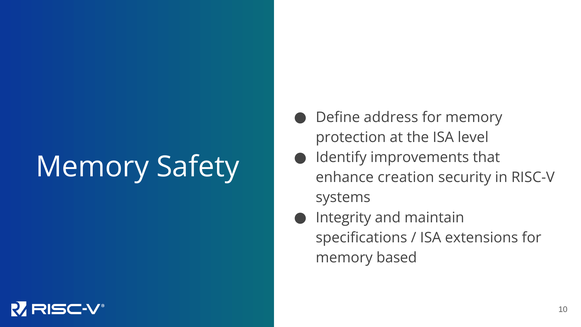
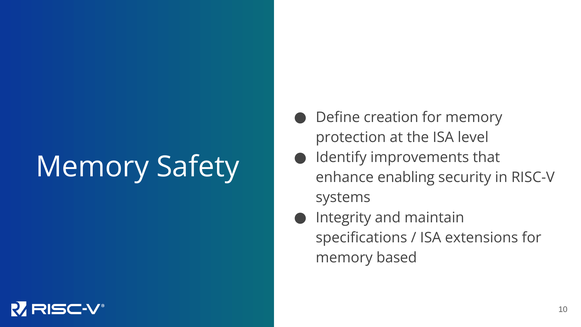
address: address -> creation (391, 117)
creation: creation -> enabling (406, 177)
